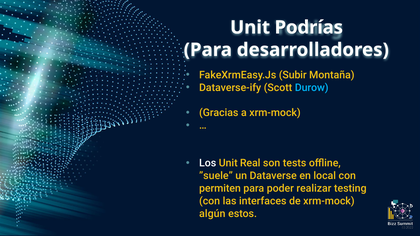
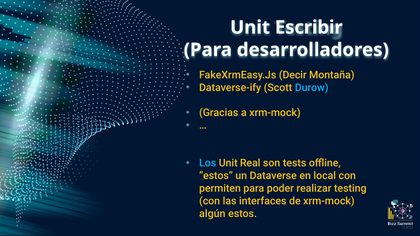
Podrías: Podrías -> Escribir (309, 27)
Subir: Subir -> Decir (293, 75)
Los colour: white -> light blue (208, 163)
”suele: ”suele -> ”estos (216, 176)
